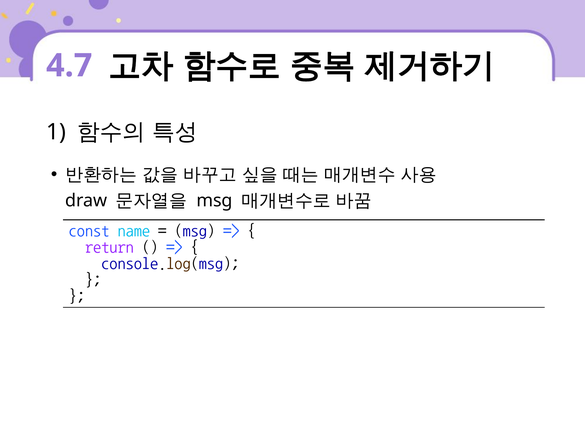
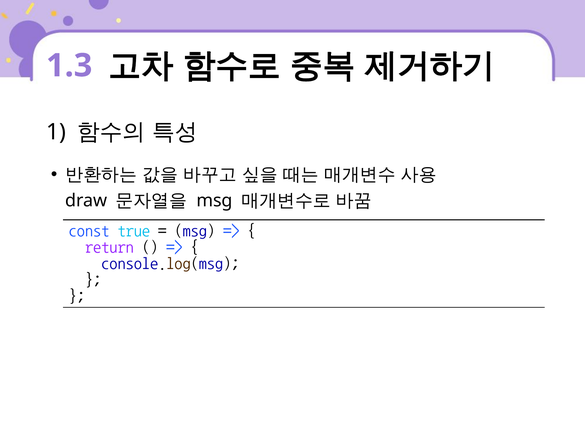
4.7: 4.7 -> 1.3 (69, 66)
name: name -> true (134, 230)
